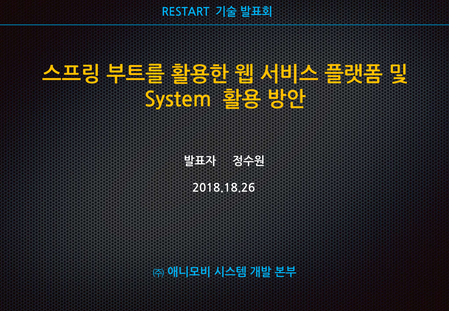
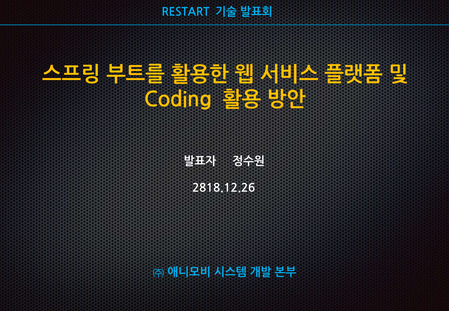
System: System -> Coding (178, 99)
2018.18.26: 2018.18.26 -> 2818.12.26 (224, 188)
